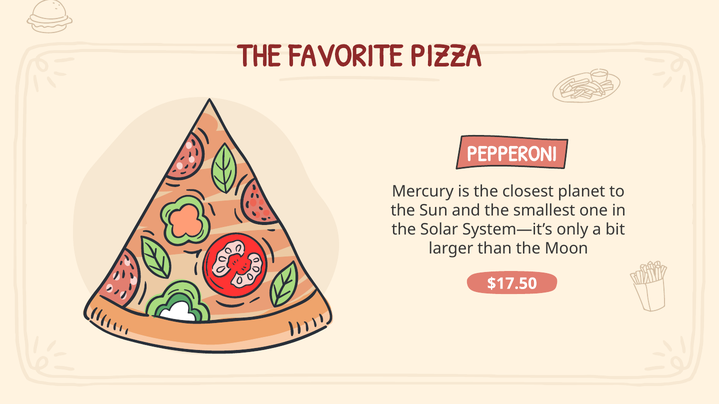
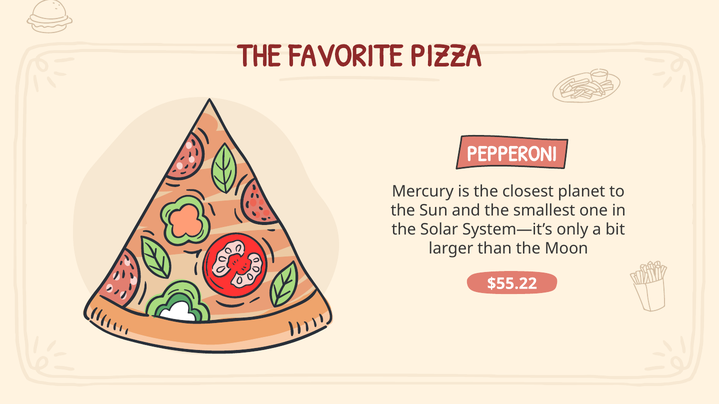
$17.50: $17.50 -> $55.22 (512, 284)
